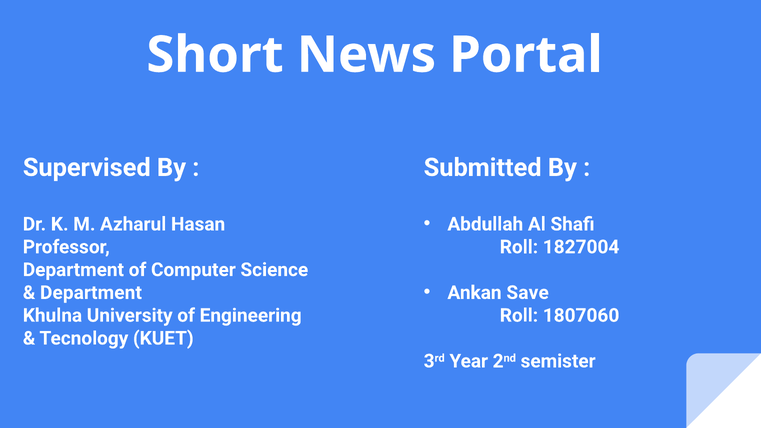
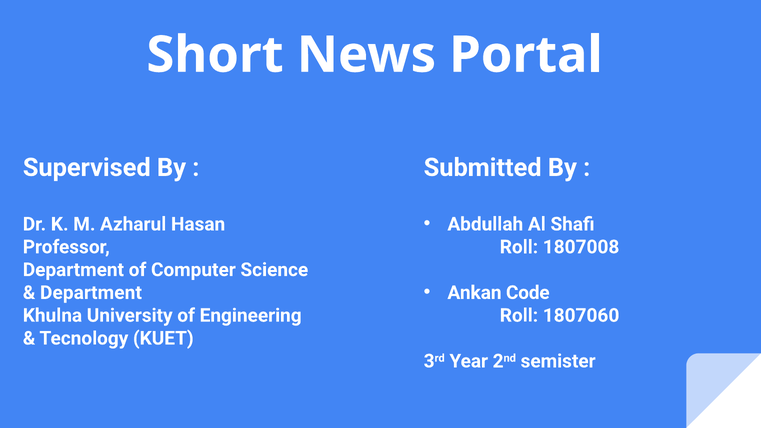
1827004: 1827004 -> 1807008 (581, 247)
Save: Save -> Code (528, 293)
